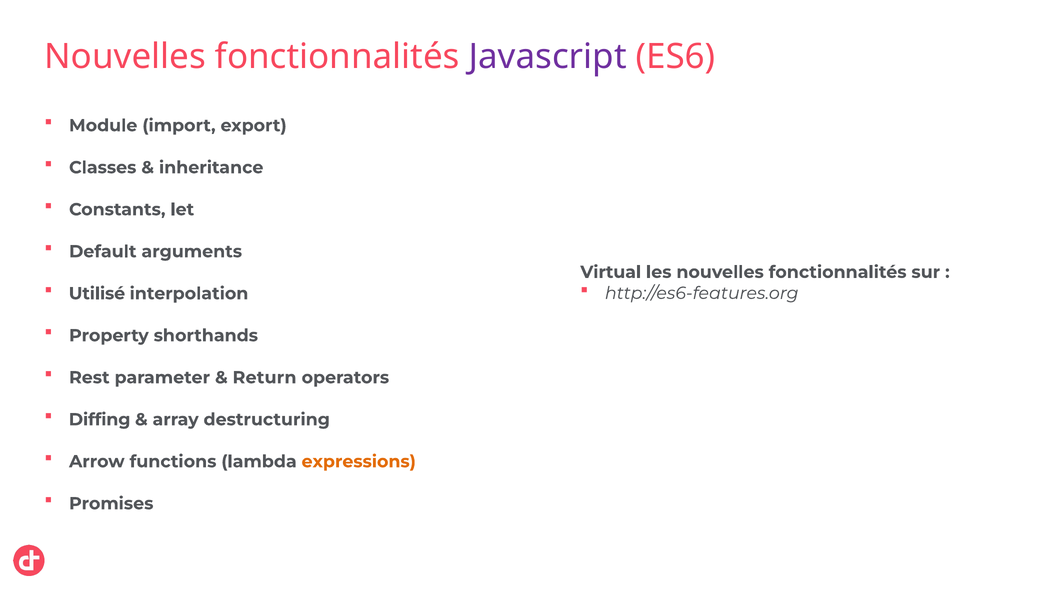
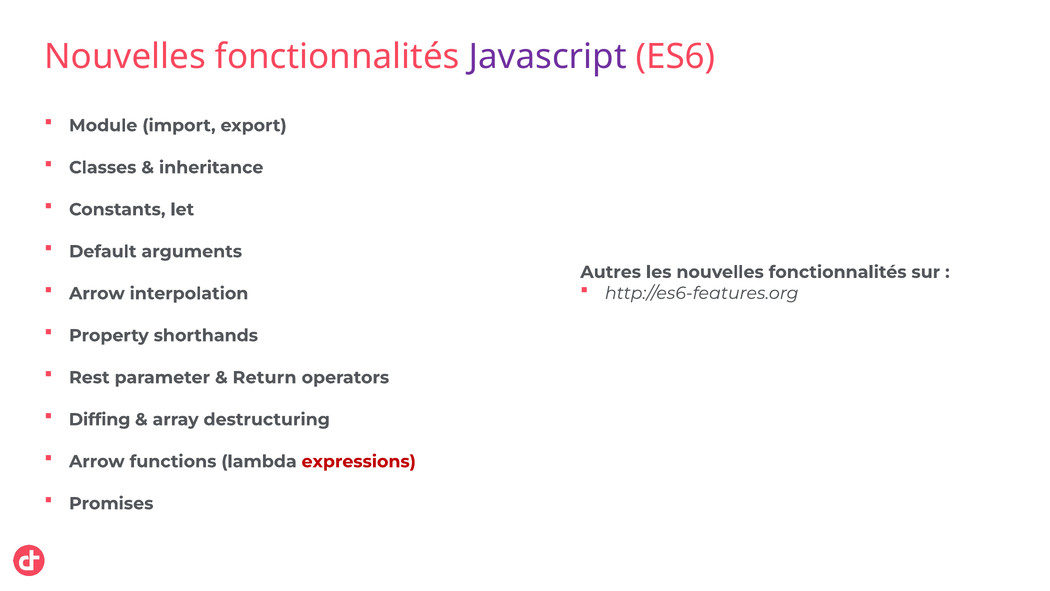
Virtual: Virtual -> Autres (611, 272)
Utilisé: Utilisé -> Arrow (97, 293)
expressions colour: orange -> red (359, 461)
